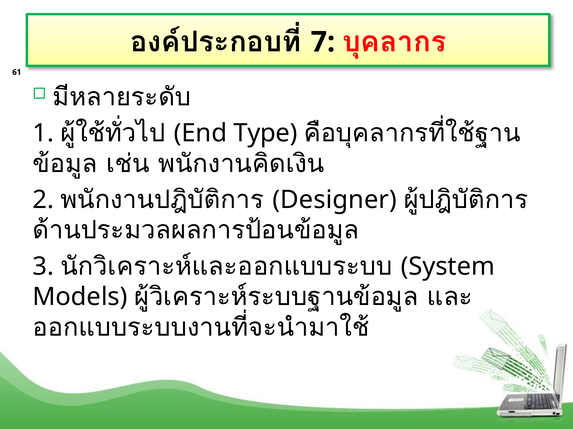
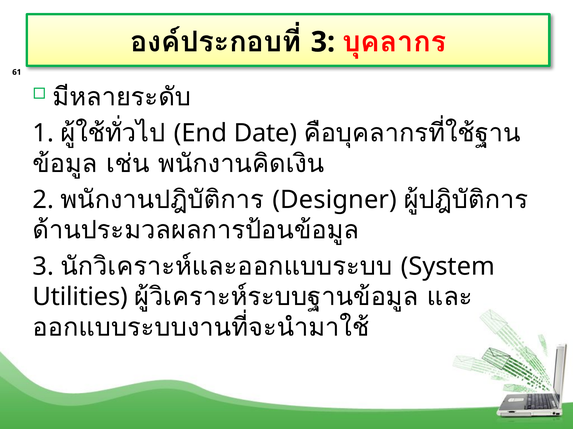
7: 7 -> 3 (323, 42)
Type: Type -> Date (265, 133)
Models: Models -> Utilities (80, 297)
